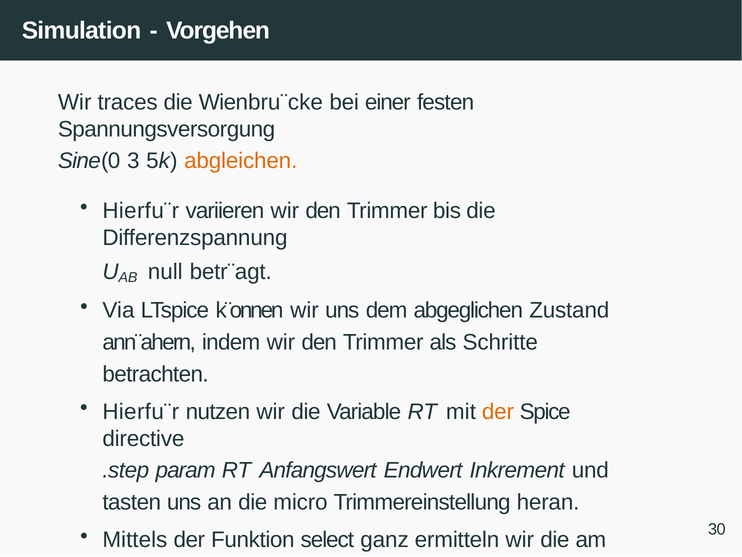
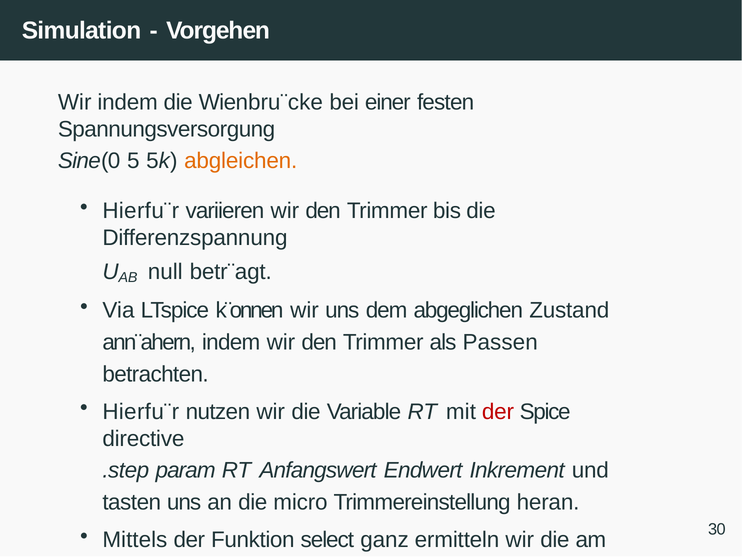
Wir traces: traces -> indem (128, 102)
3: 3 -> 5 (133, 161)
als Schritte: Schritte -> Passen (500, 342)
der colour: orange -> red (498, 412)
